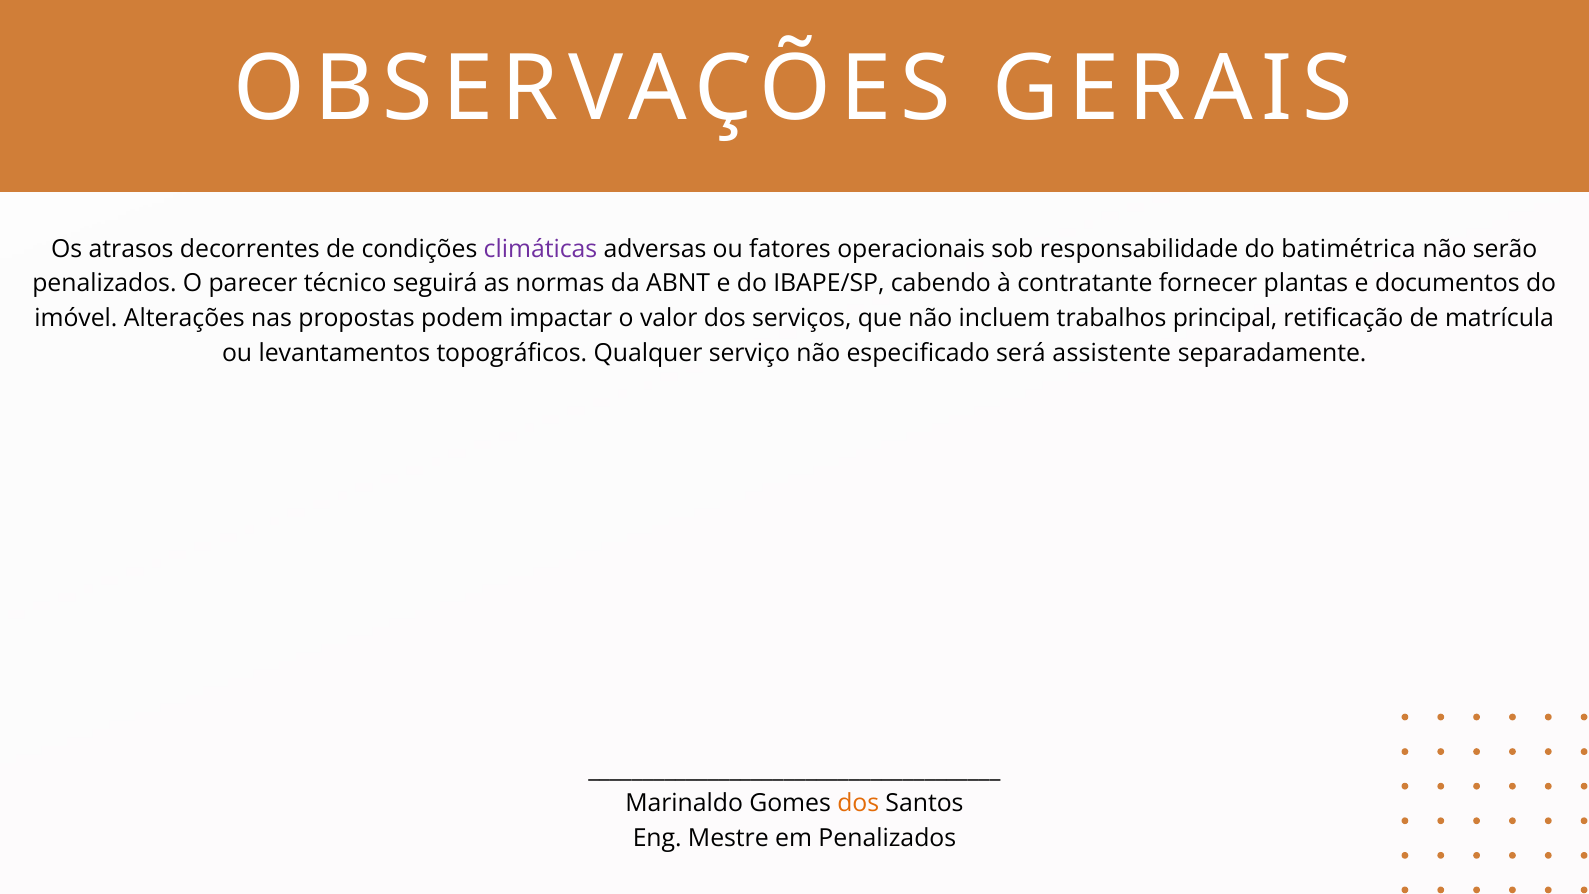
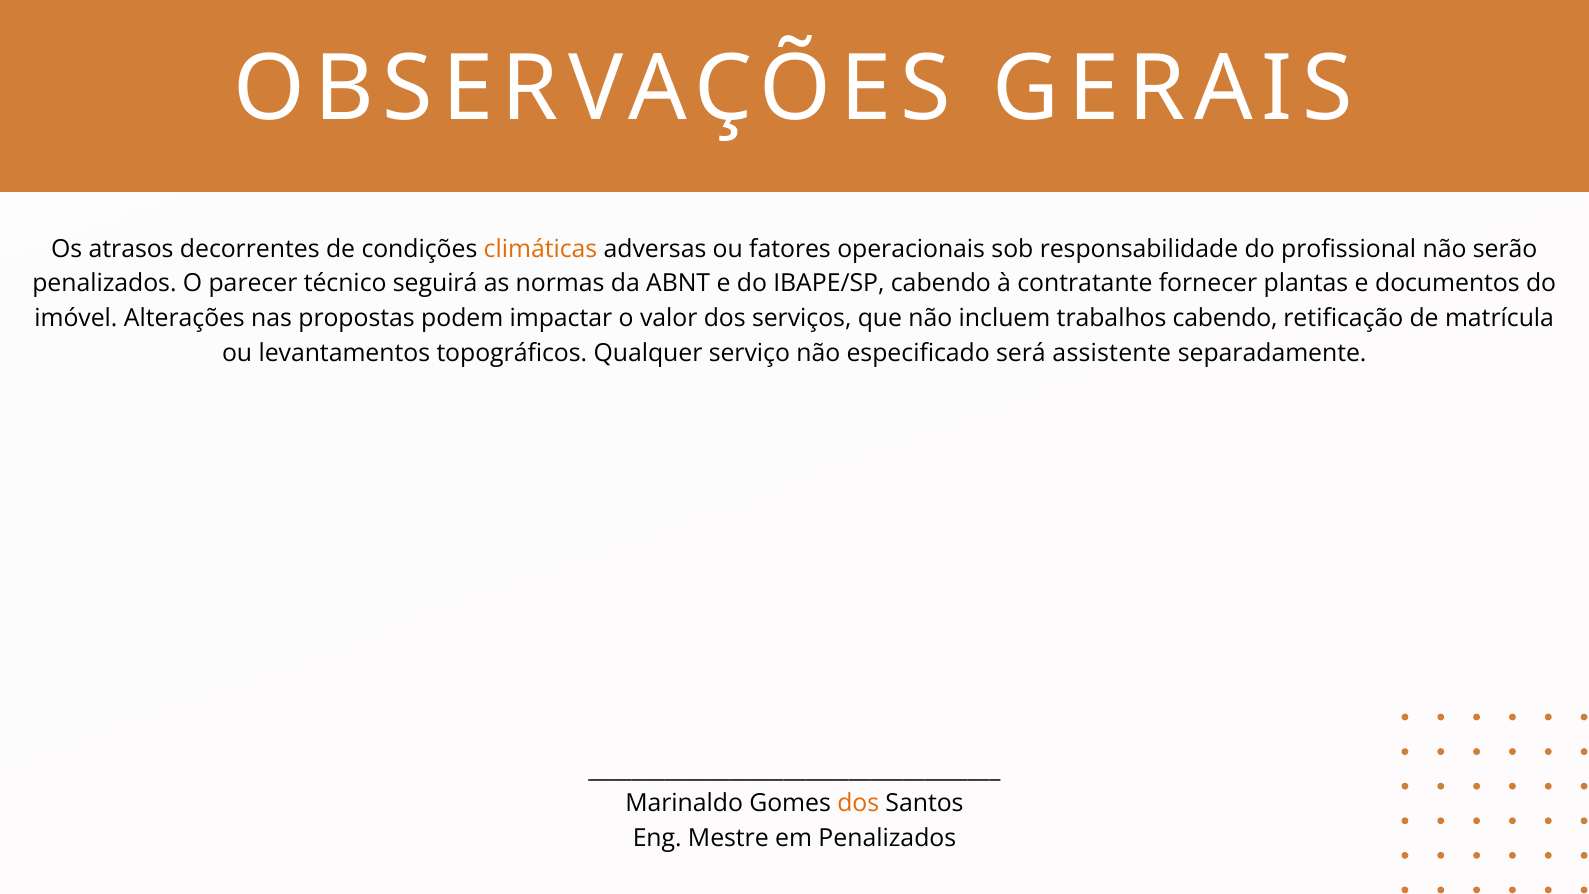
climáticas colour: purple -> orange (540, 249)
batimétrica: batimétrica -> profissional (1349, 249)
trabalhos principal: principal -> cabendo (1225, 318)
